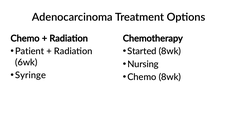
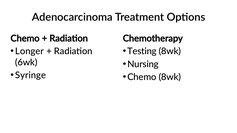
Patient: Patient -> Longer (30, 51)
Started: Started -> Testing (142, 51)
